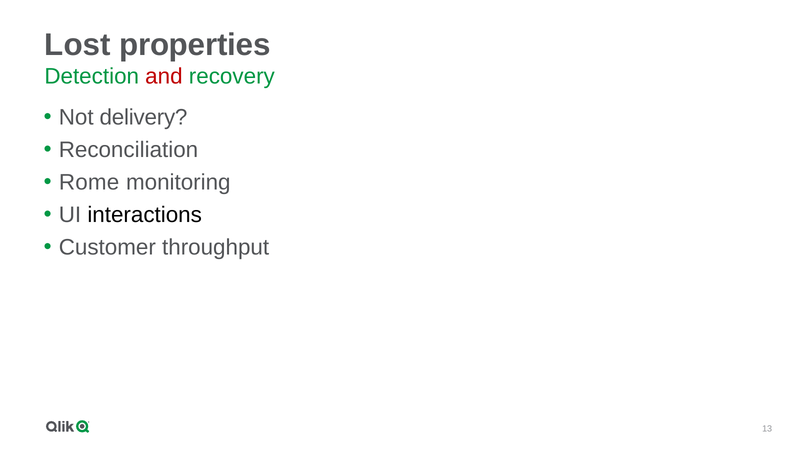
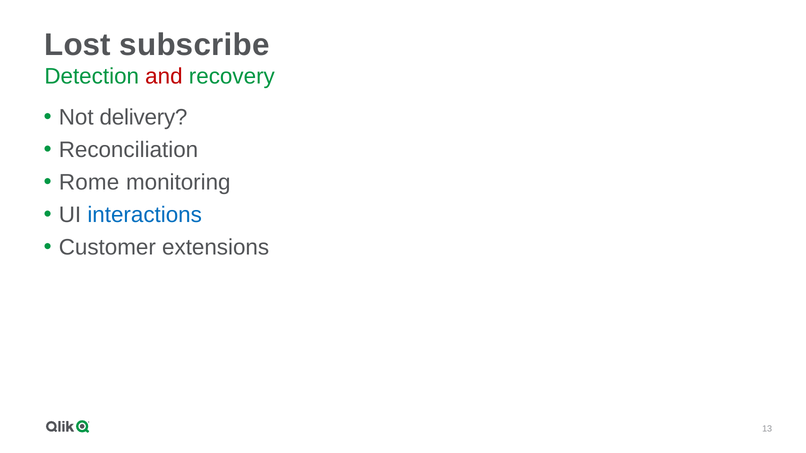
properties: properties -> subscribe (195, 45)
interactions colour: black -> blue (145, 215)
throughput: throughput -> extensions (216, 248)
